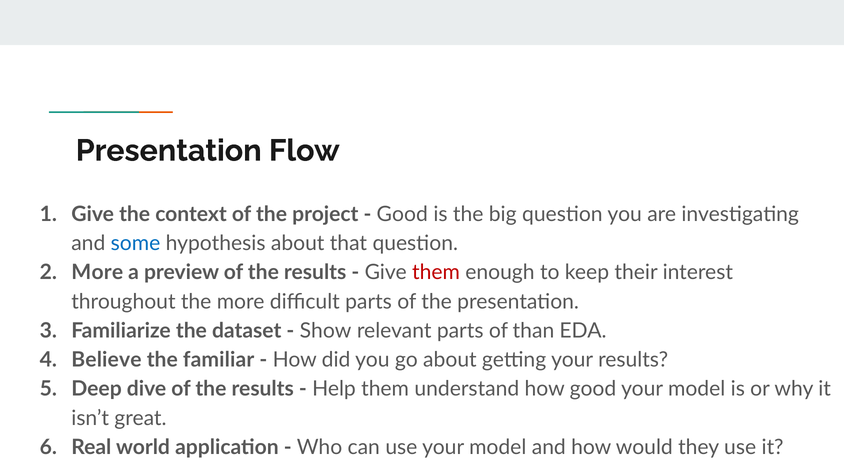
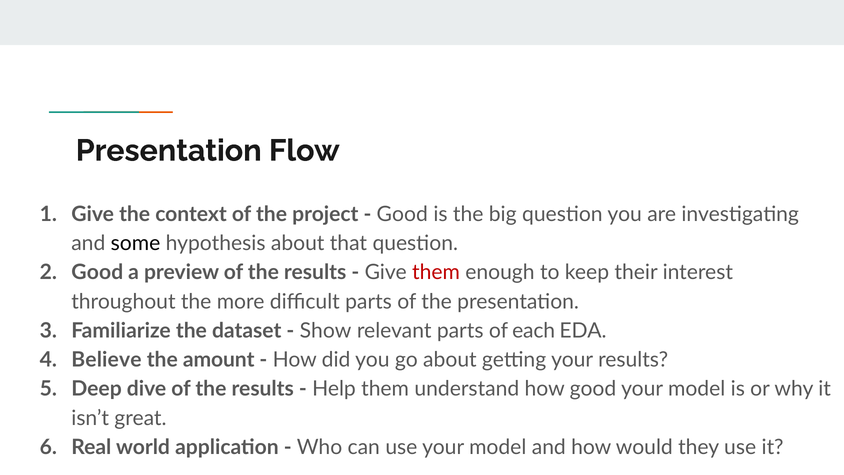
some colour: blue -> black (136, 243)
More: More -> Good (97, 272)
than: than -> each (534, 331)
familiar: familiar -> amount (219, 360)
